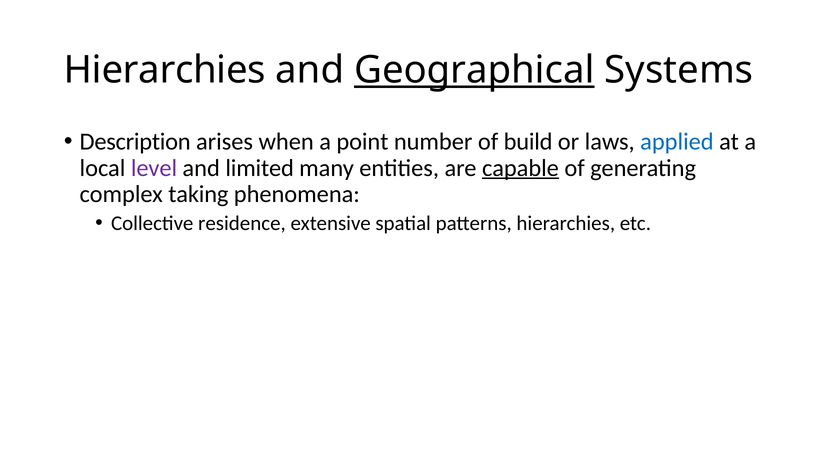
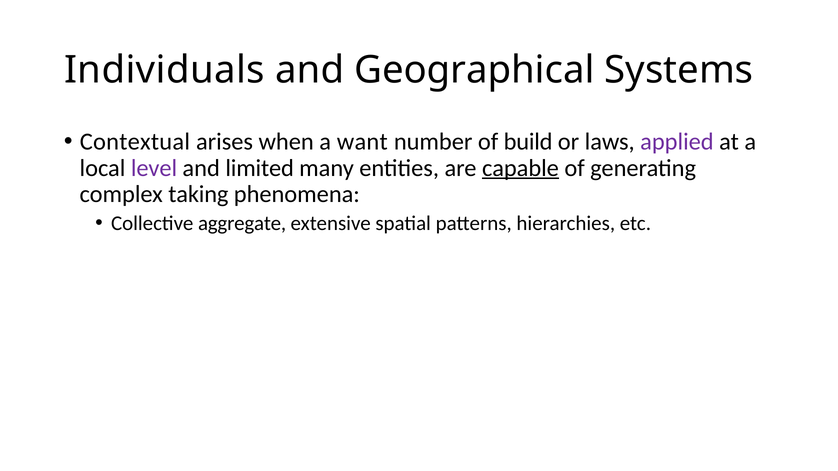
Hierarchies: Hierarchies -> Individuals (164, 70)
Geographical underline: present -> none (474, 70)
Description: Description -> Contextual (135, 142)
point: point -> want (362, 142)
applied colour: blue -> purple (677, 142)
residence: residence -> aggregate (242, 223)
